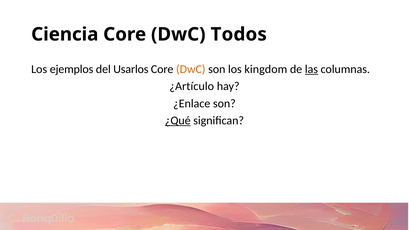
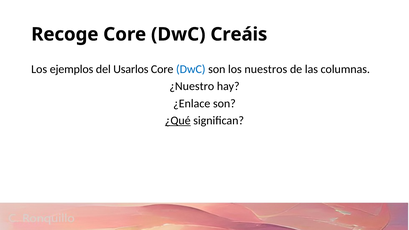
Ciencia: Ciencia -> Recoge (65, 34)
Todos: Todos -> Creáis (239, 34)
DwC colour: orange -> blue (191, 69)
kingdom: kingdom -> nuestros (266, 69)
las underline: present -> none (311, 69)
¿Artículo: ¿Artículo -> ¿Nuestro (192, 86)
